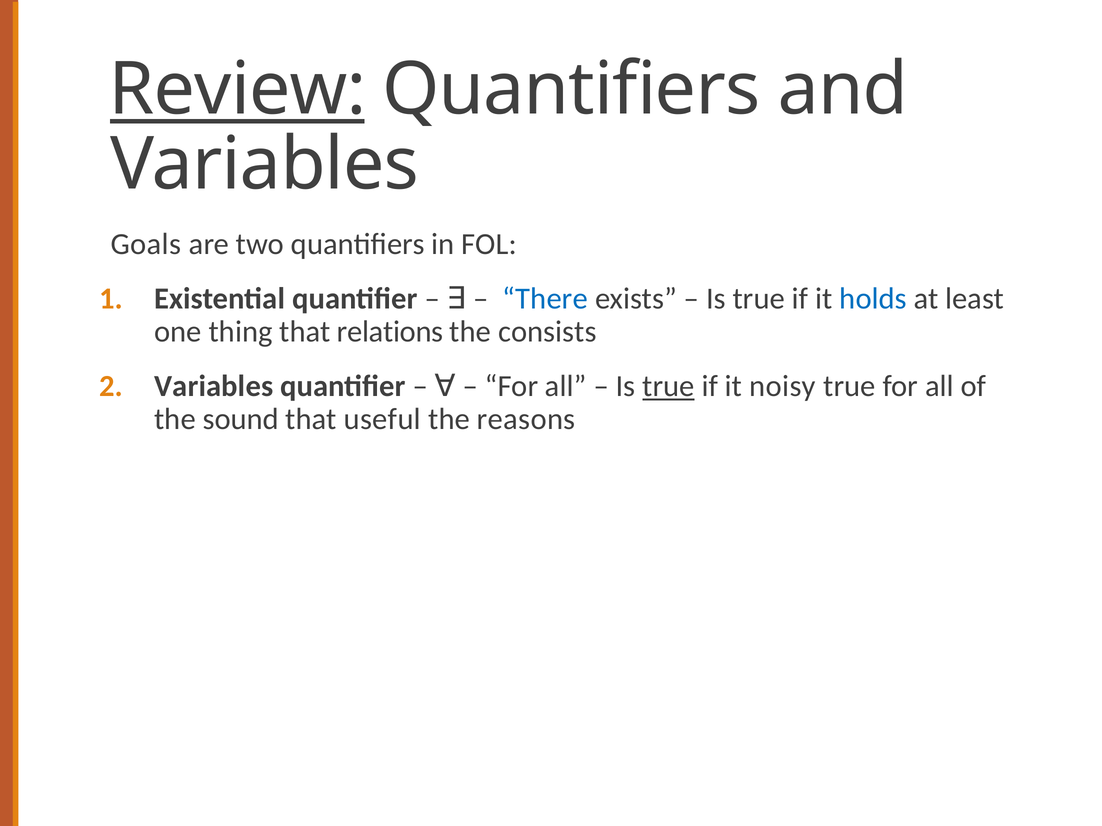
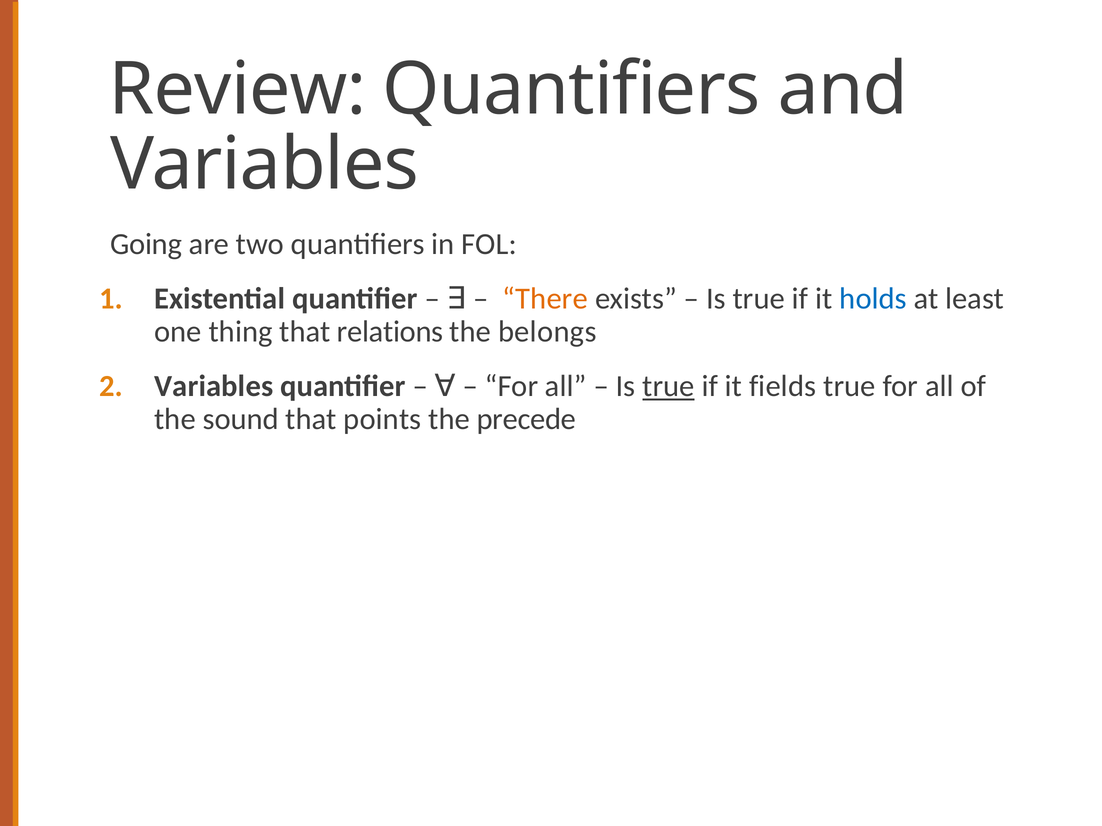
Review underline: present -> none (238, 90)
Goals: Goals -> Going (146, 244)
There colour: blue -> orange (545, 299)
consists: consists -> belongs (547, 332)
noisy: noisy -> fields (783, 387)
useful: useful -> points (382, 420)
reasons: reasons -> precede (526, 420)
